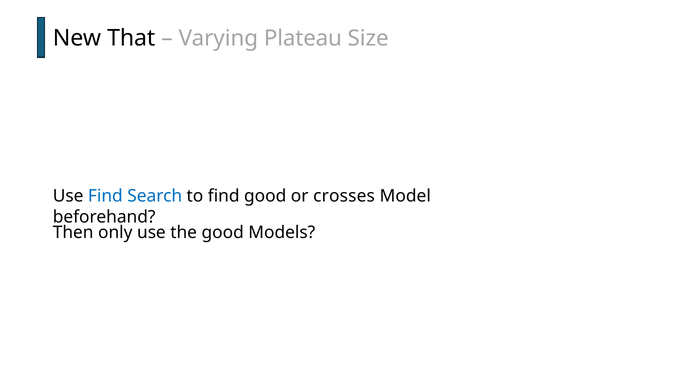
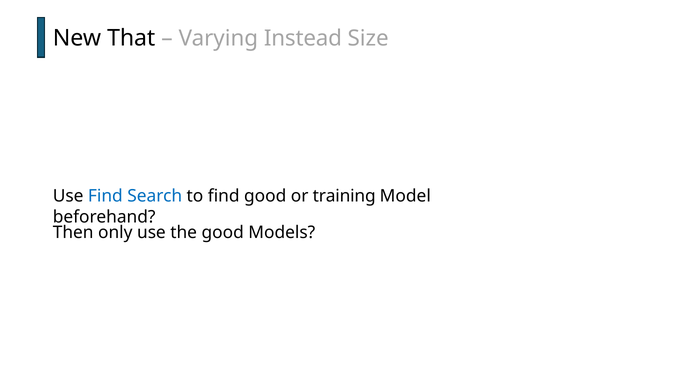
Plateau: Plateau -> Instead (303, 38)
crosses: crosses -> training (344, 196)
